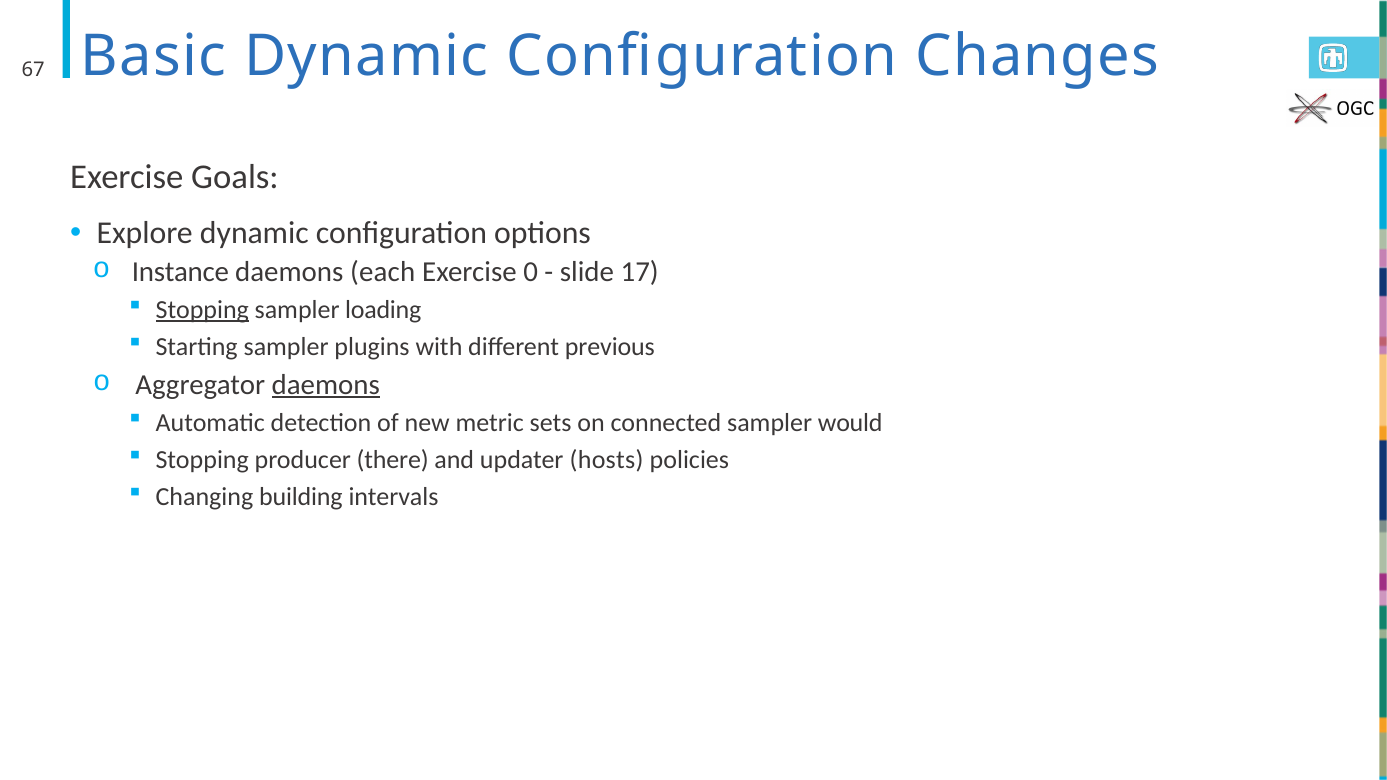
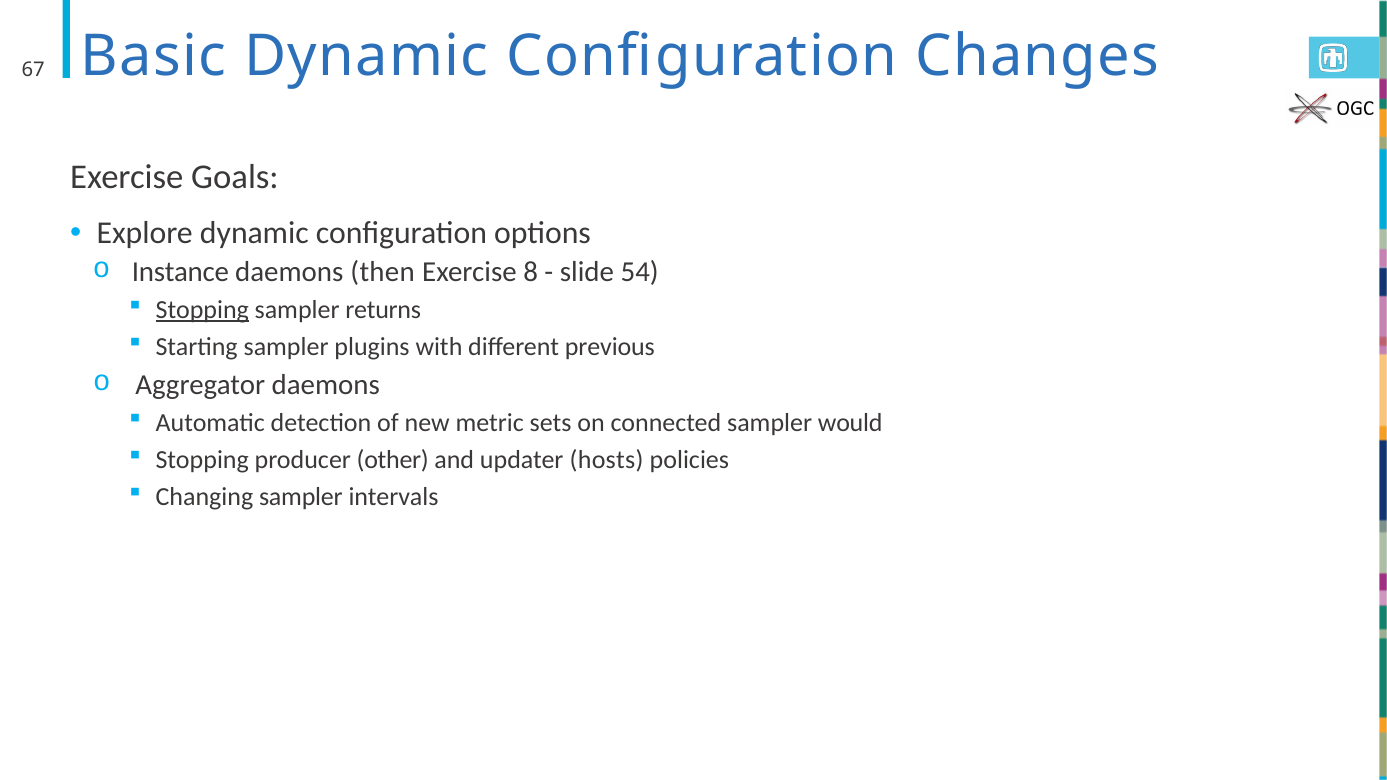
each: each -> then (383, 272)
0: 0 -> 8 (531, 272)
17: 17 -> 54 (640, 272)
loading: loading -> returns (383, 310)
daemons underline: present -> none (326, 385)
there: there -> other (393, 460)
Changing building: building -> sampler (301, 497)
